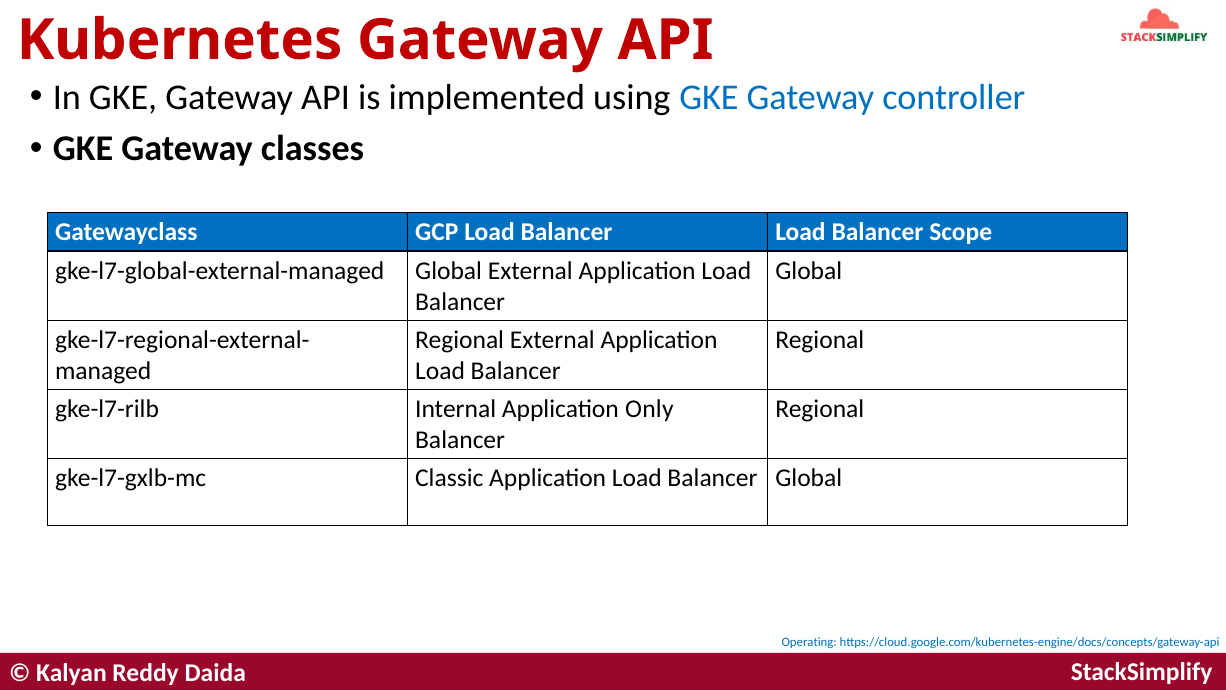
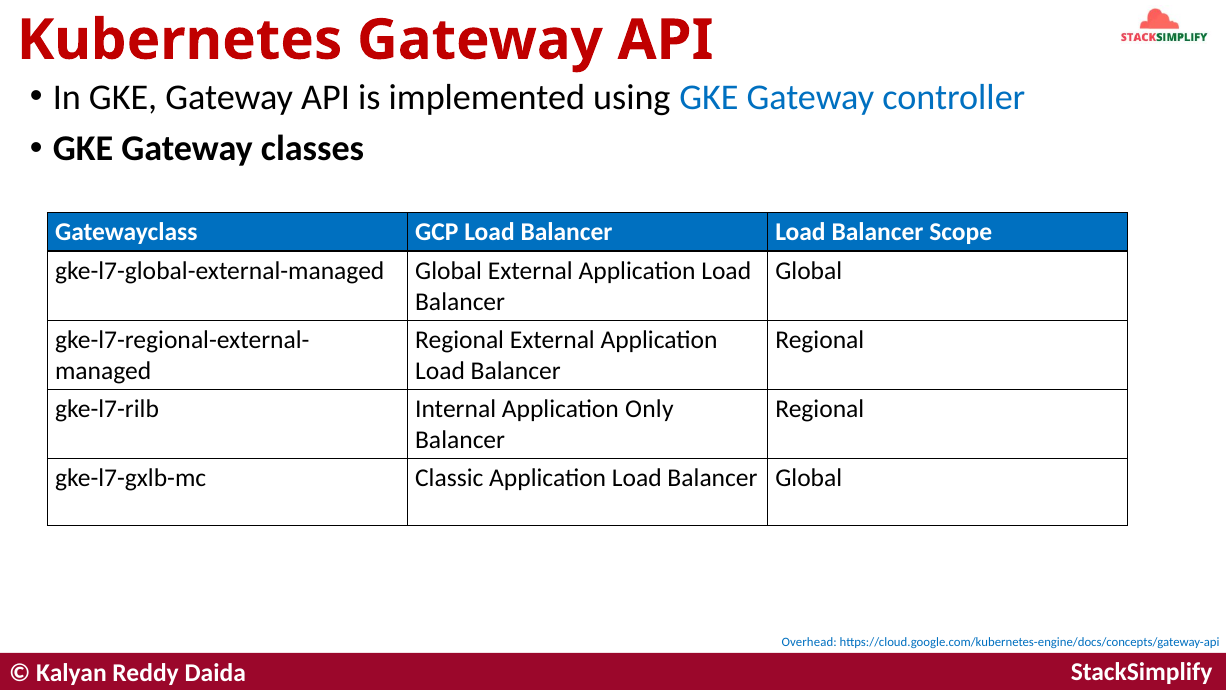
Operating: Operating -> Overhead (809, 642)
